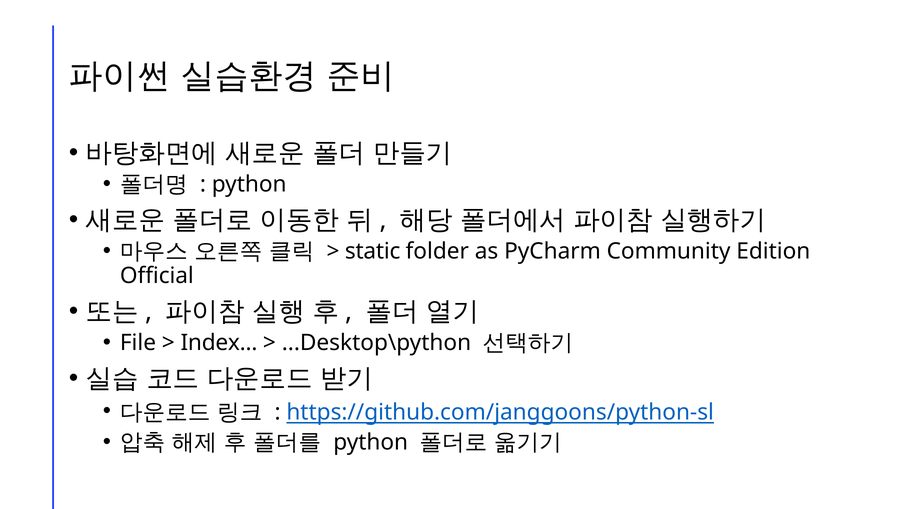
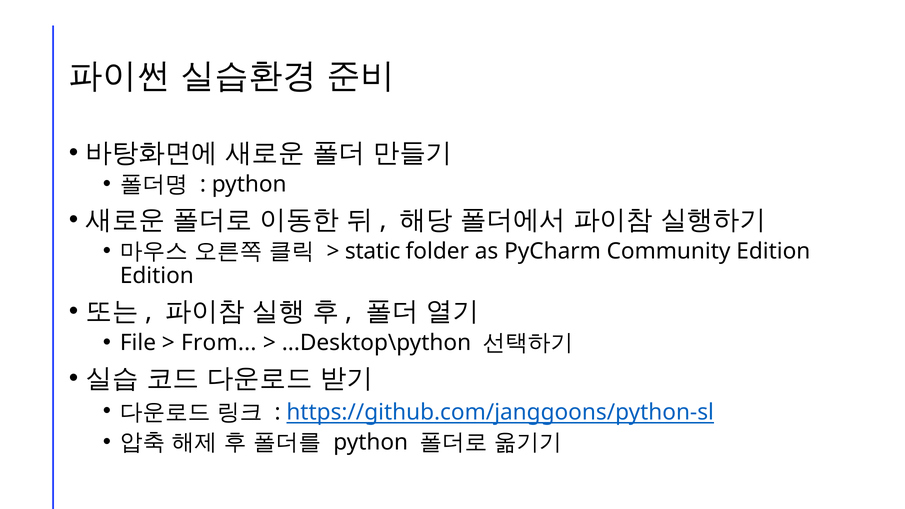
Official: Official -> Edition (157, 276)
Index: Index -> From (219, 343)
